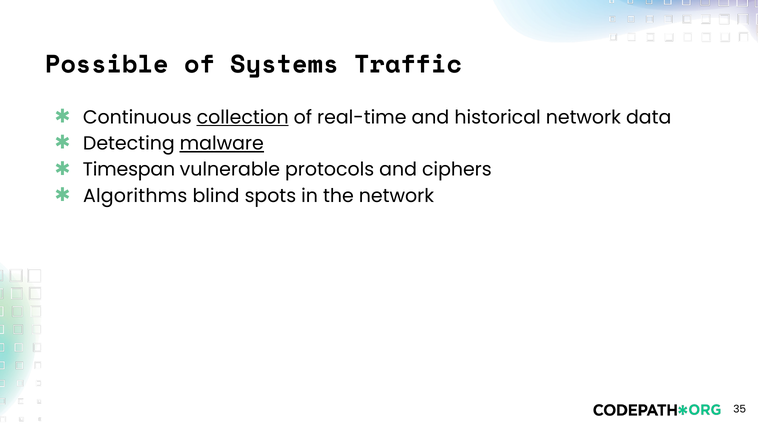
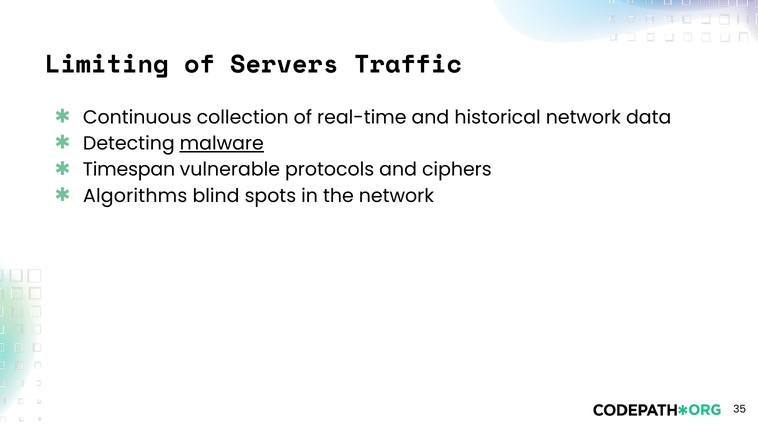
Possible: Possible -> Limiting (107, 64)
Systems: Systems -> Servers (285, 64)
collection underline: present -> none (243, 118)
